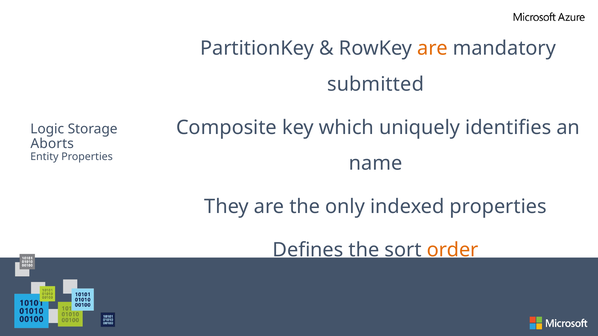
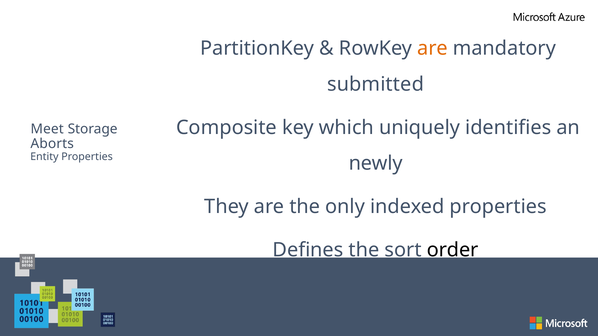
Logic: Logic -> Meet (47, 129)
name: name -> newly (376, 164)
order colour: orange -> black (453, 250)
